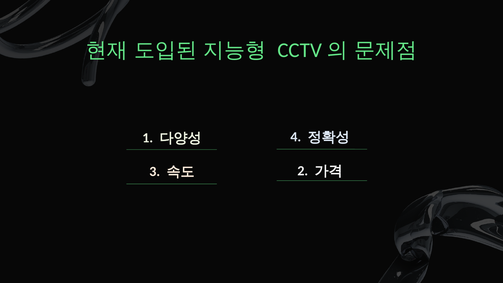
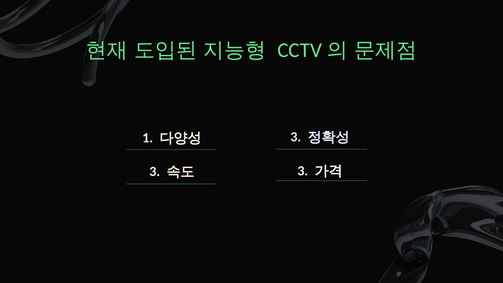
4: 4 -> 3 (296, 137)
2: 2 -> 3 (303, 171)
